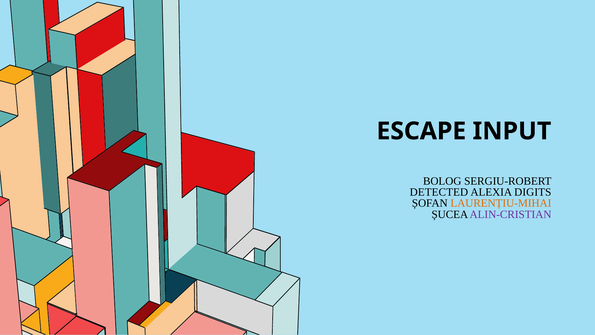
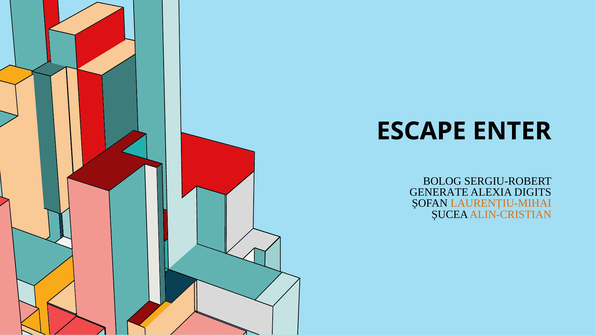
INPUT: INPUT -> ENTER (512, 131)
DETECTED: DETECTED -> GENERATE (439, 192)
ALIN-CRISTIAN colour: purple -> orange (511, 214)
